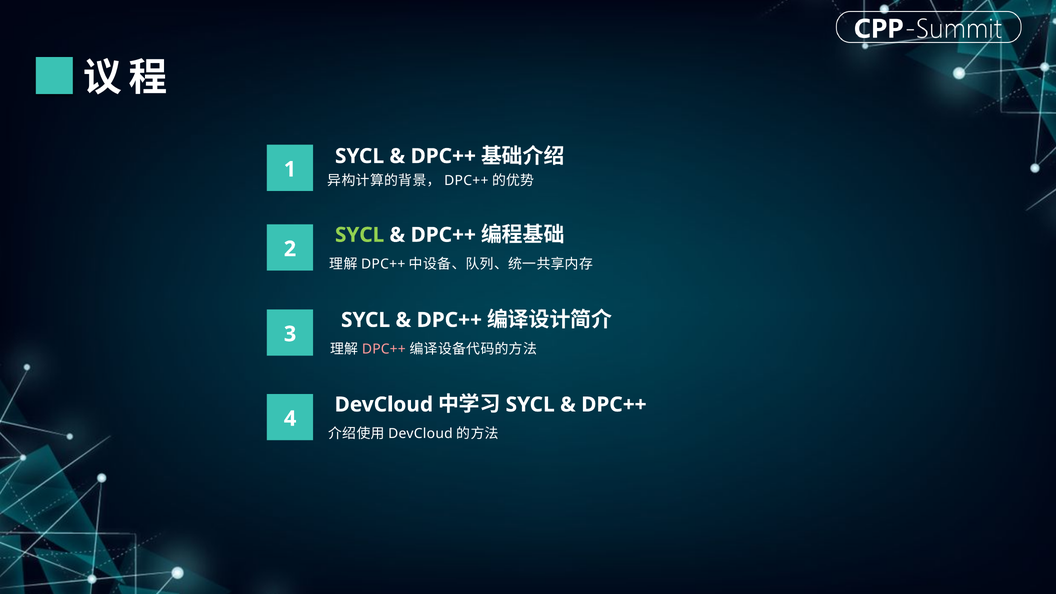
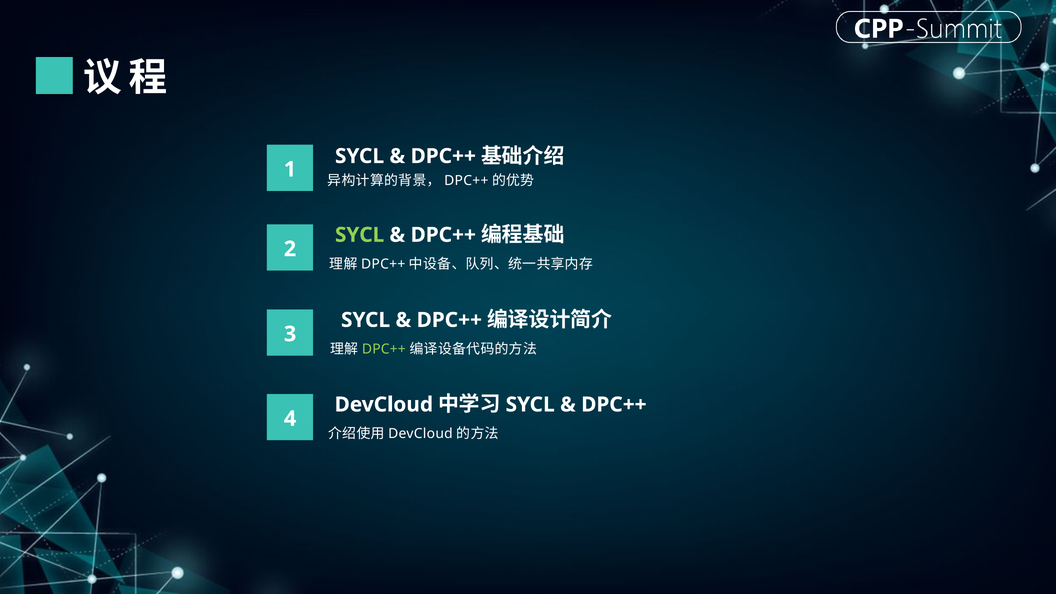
DPC++ colour: pink -> light green (384, 349)
